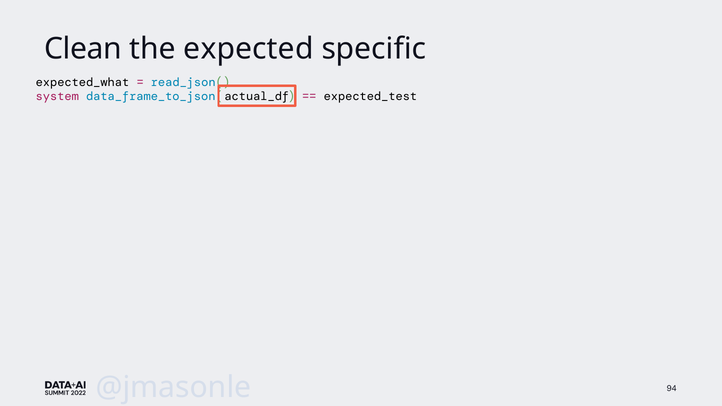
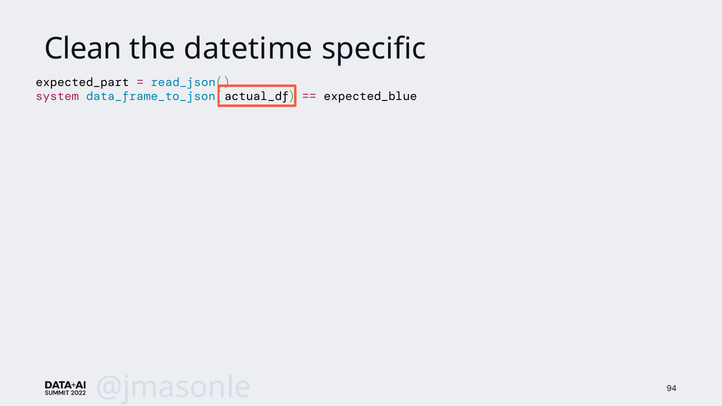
expected: expected -> datetime (248, 49)
expected_what: expected_what -> expected_part (82, 82)
expected_test: expected_test -> expected_blue (370, 97)
